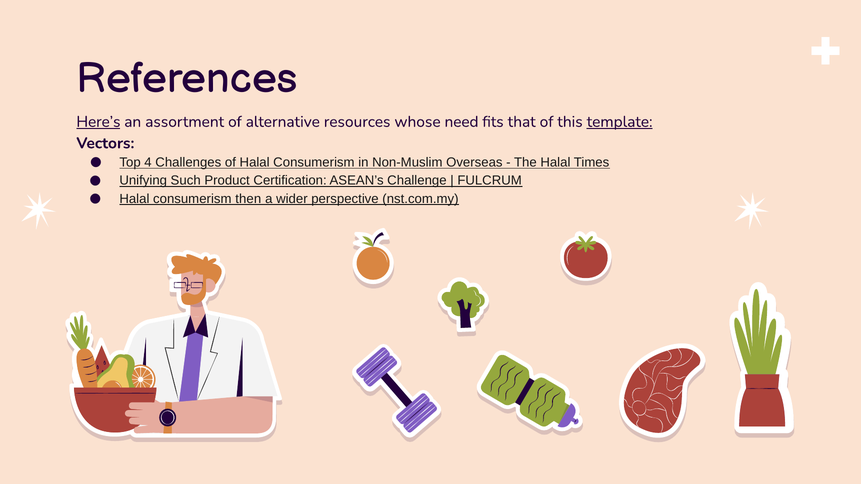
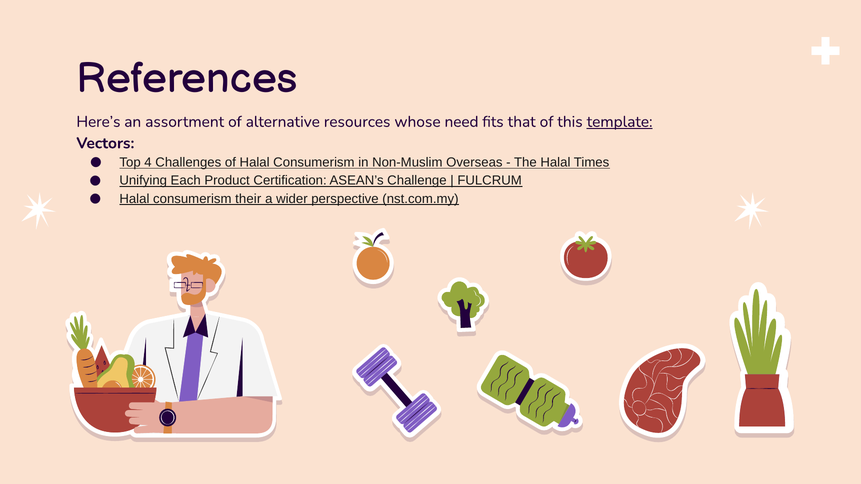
Here’s underline: present -> none (98, 122)
Such: Such -> Each (186, 181)
then: then -> their (248, 199)
